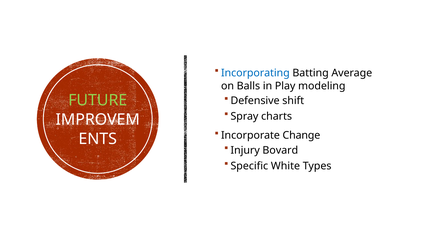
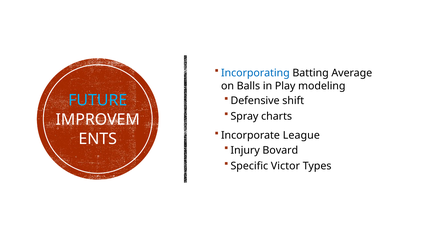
FUTURE colour: light green -> light blue (98, 100)
Change: Change -> League (301, 136)
White: White -> Victor (285, 166)
